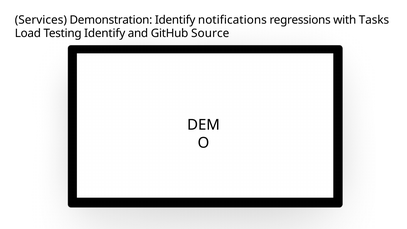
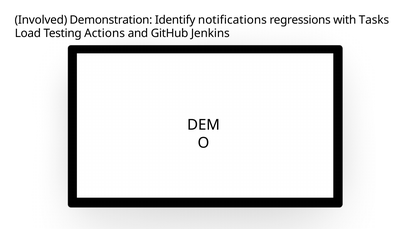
Services: Services -> Involved (41, 20)
Testing Identify: Identify -> Actions (105, 33)
Source: Source -> Jenkins (210, 33)
